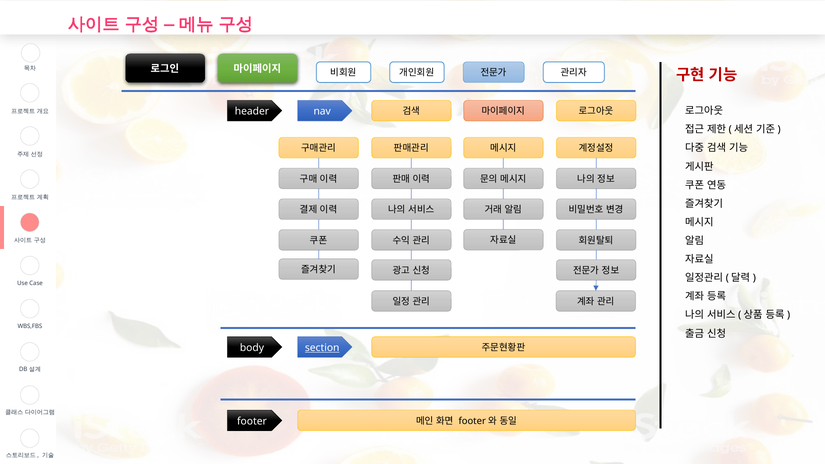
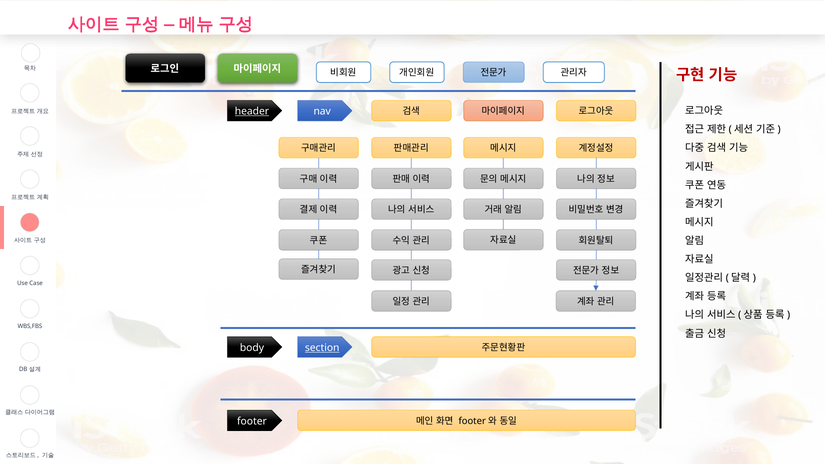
header underline: none -> present (252, 111)
